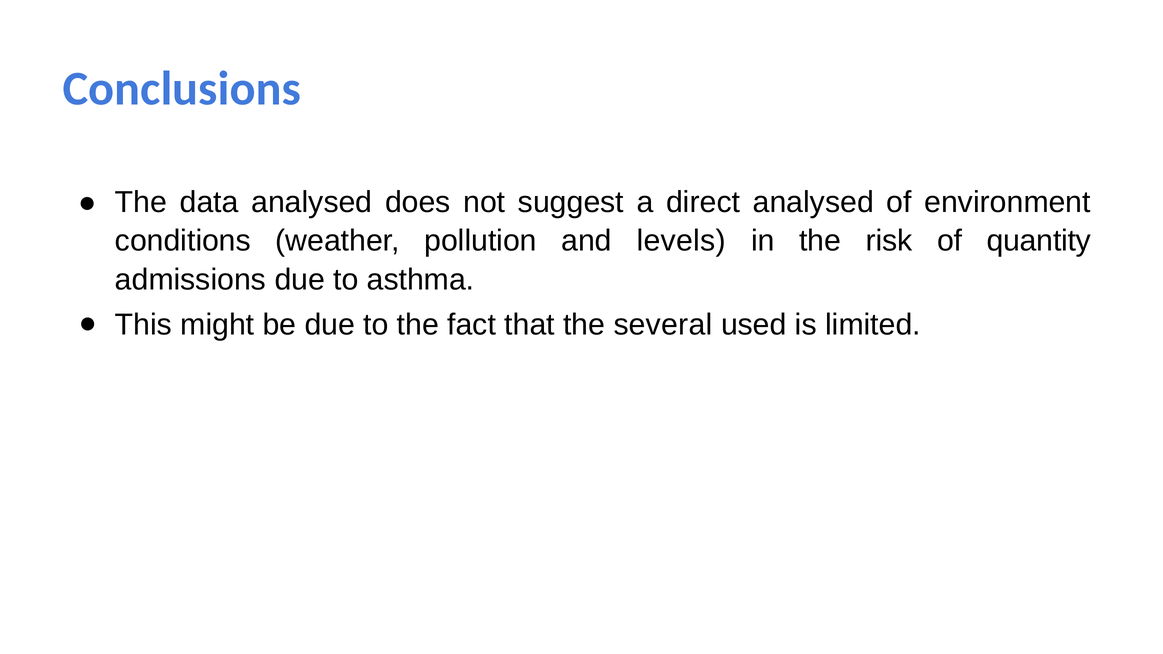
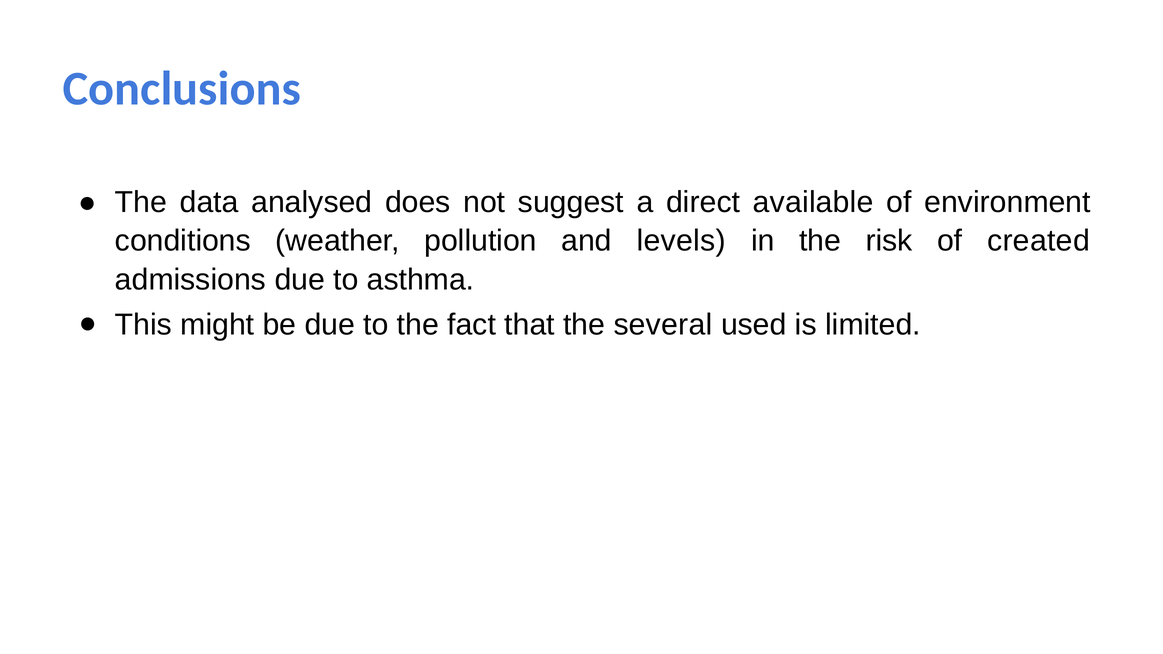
direct analysed: analysed -> available (813, 202)
quantity: quantity -> created (1039, 241)
